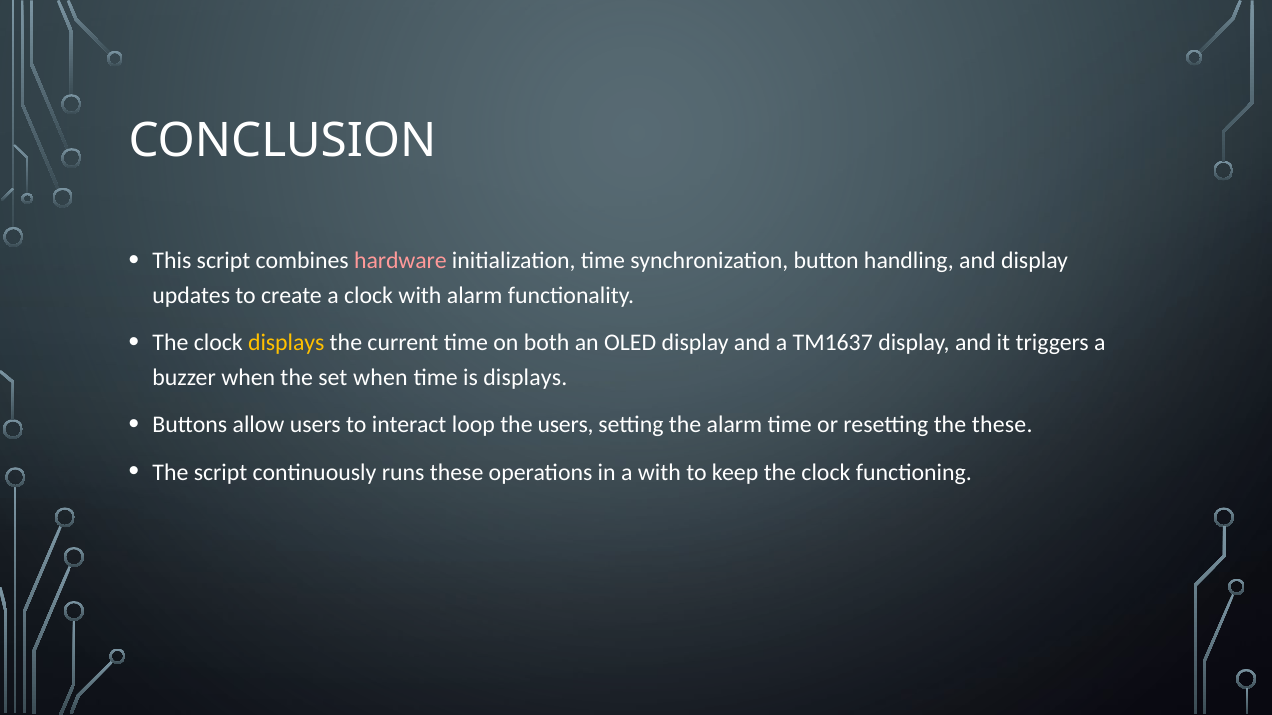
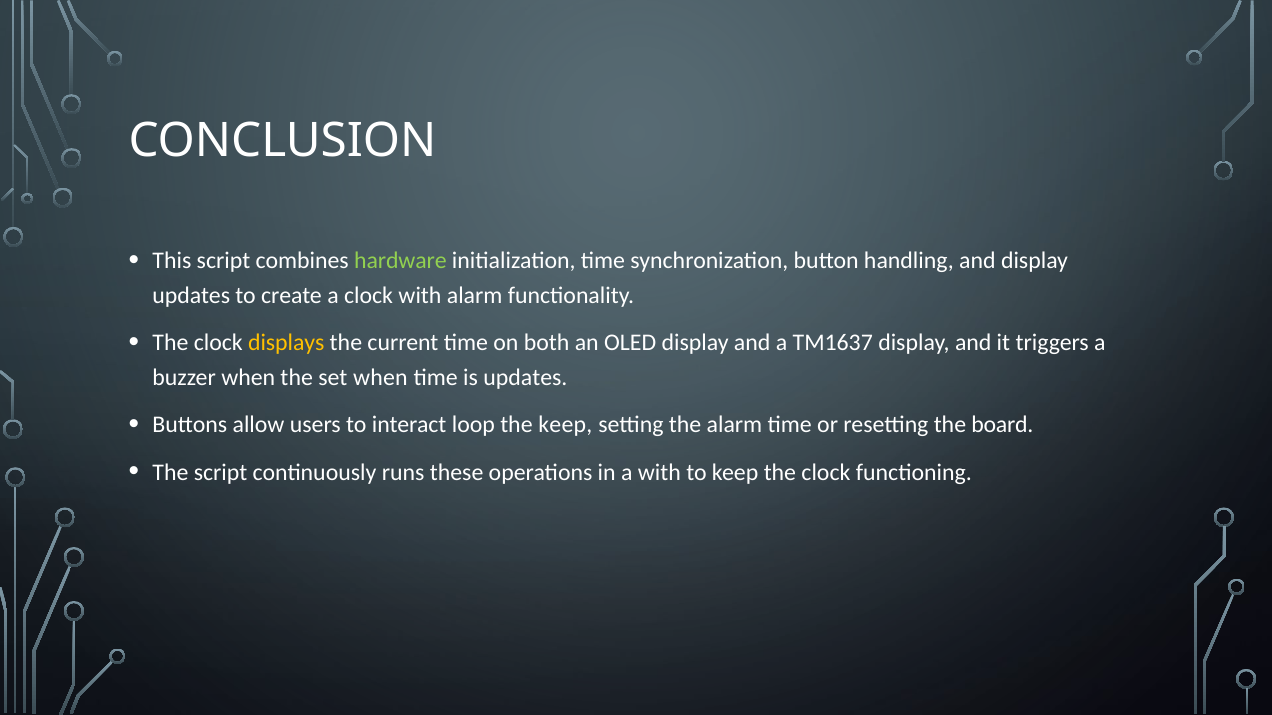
hardware colour: pink -> light green (400, 261)
is displays: displays -> updates (525, 377)
the users: users -> keep (565, 425)
the these: these -> board (1002, 425)
